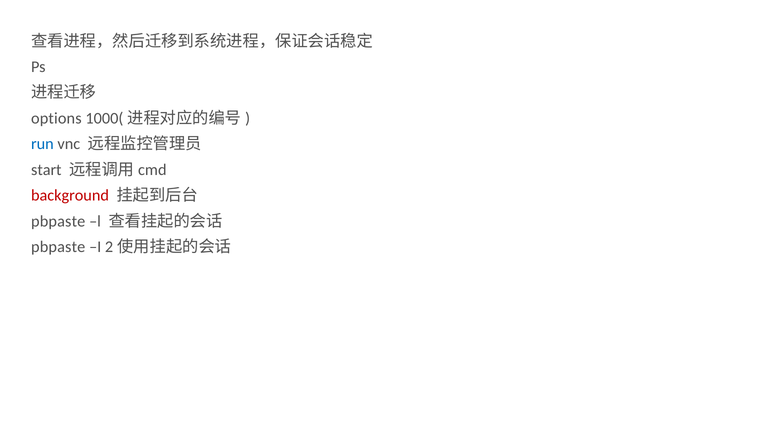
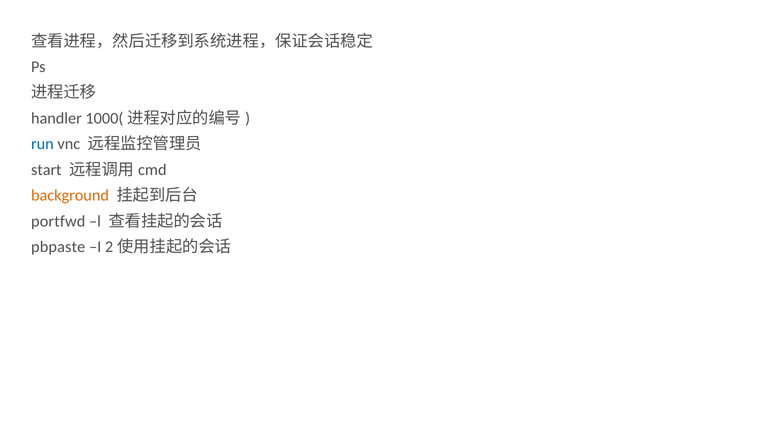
options: options -> handler (56, 118)
background colour: red -> orange (70, 195)
pbpaste: pbpaste -> portfwd (58, 221)
